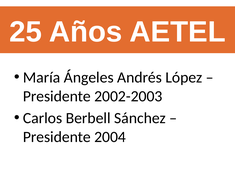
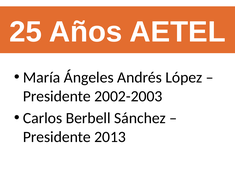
2004: 2004 -> 2013 (110, 137)
